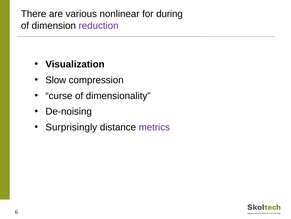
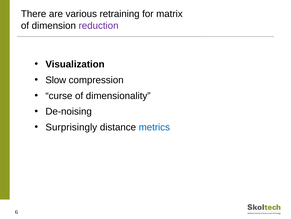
nonlinear: nonlinear -> retraining (120, 14)
during: during -> matrix (169, 14)
metrics colour: purple -> blue (154, 127)
